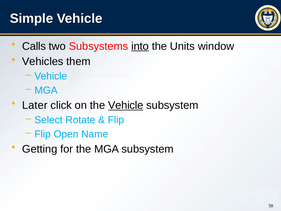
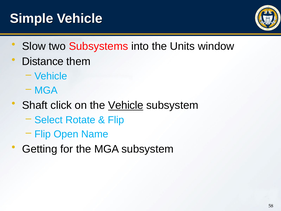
Calls: Calls -> Slow (34, 46)
into underline: present -> none (140, 46)
Vehicles: Vehicles -> Distance (43, 62)
Later: Later -> Shaft (35, 105)
